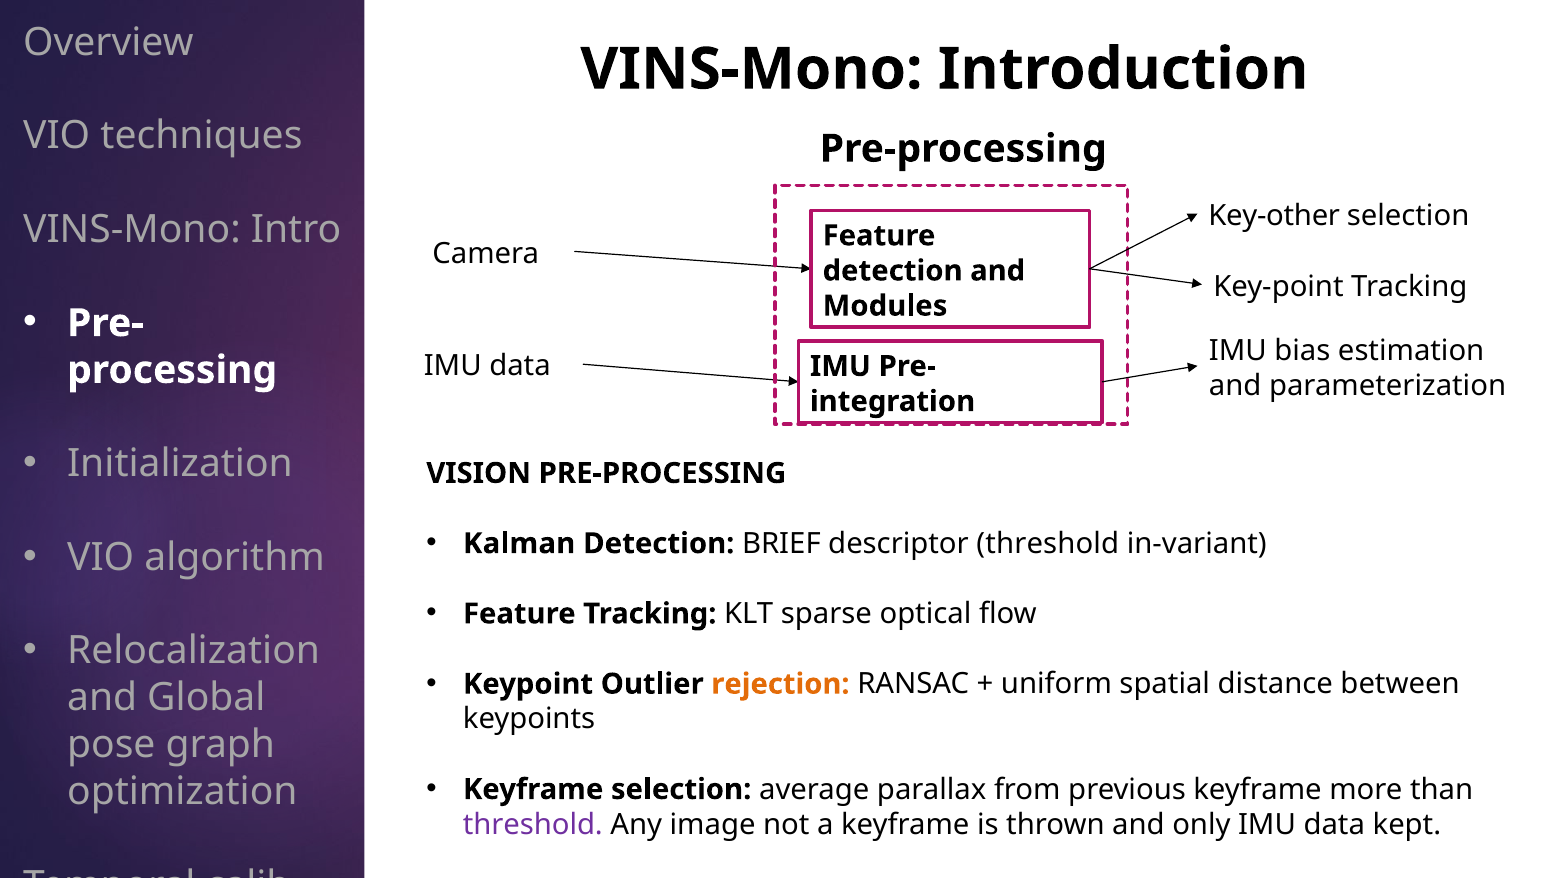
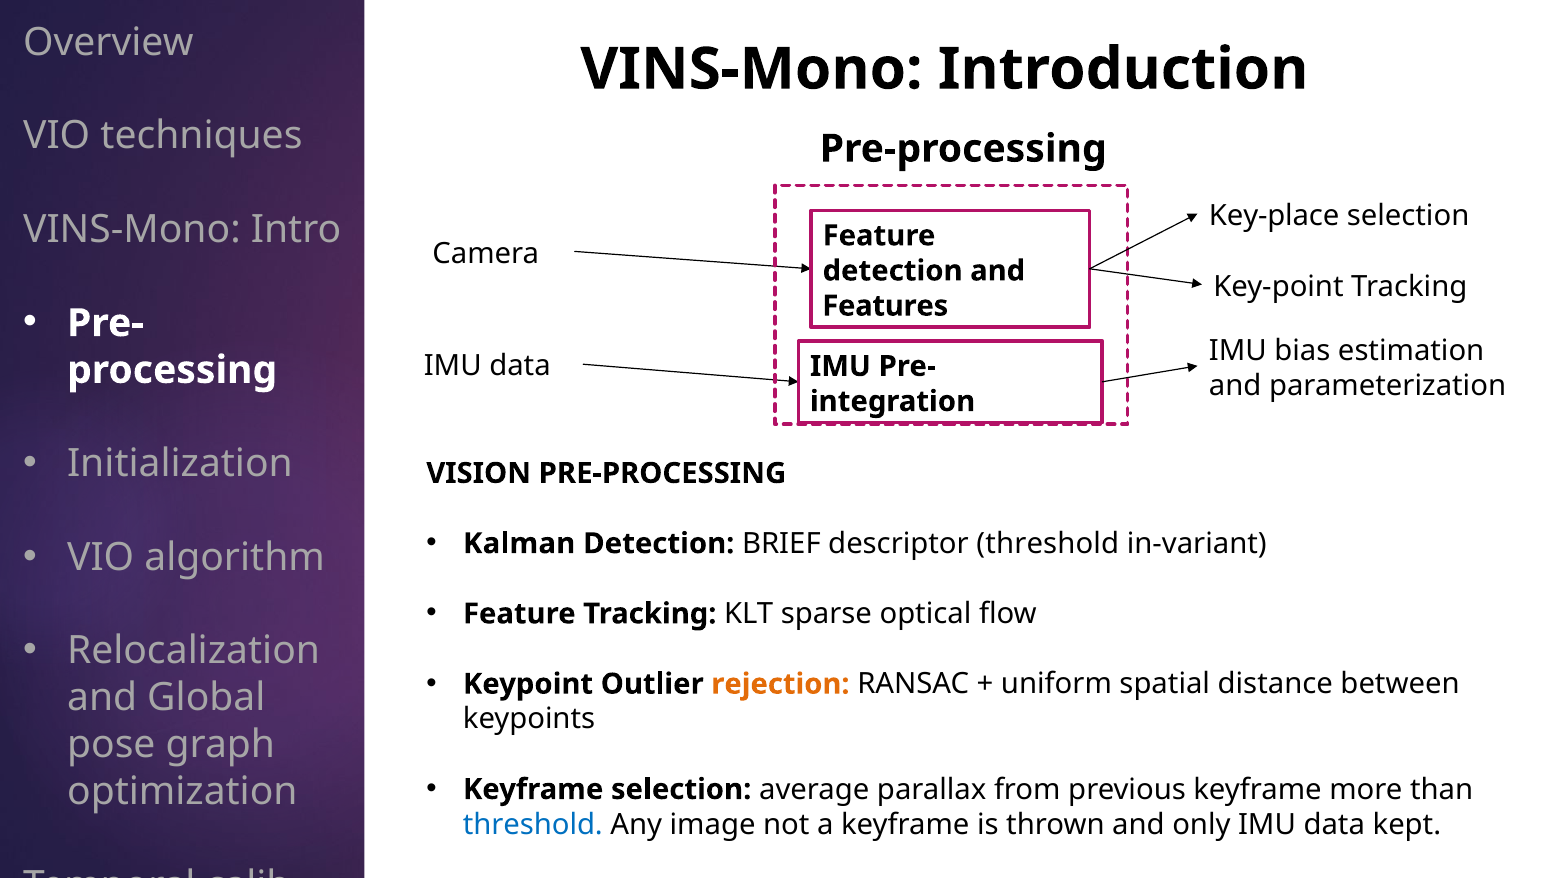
Key-other: Key-other -> Key-place (1274, 216)
Modules: Modules -> Features (885, 306)
threshold colour: purple -> blue (533, 825)
